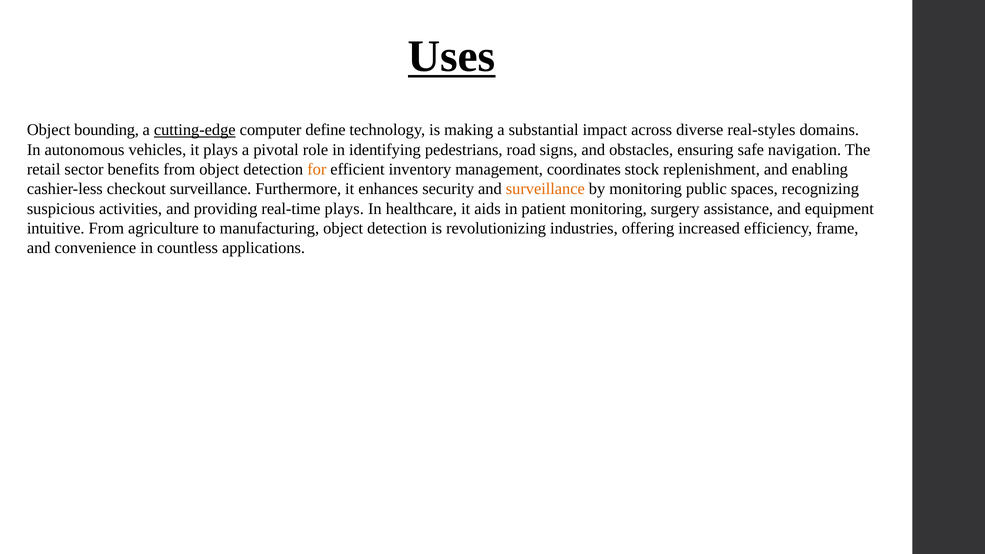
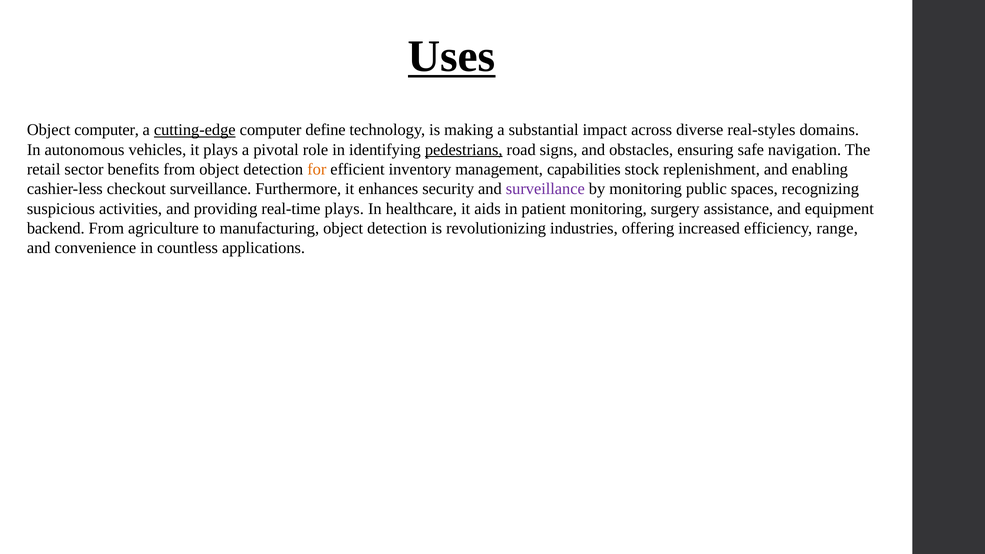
Object bounding: bounding -> computer (107, 130)
pedestrians underline: none -> present (464, 150)
coordinates: coordinates -> capabilities (584, 169)
surveillance colour: orange -> purple (545, 189)
intuitive: intuitive -> backend (56, 228)
frame: frame -> range (837, 228)
